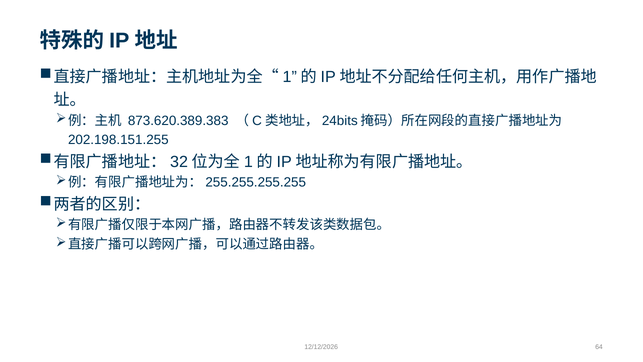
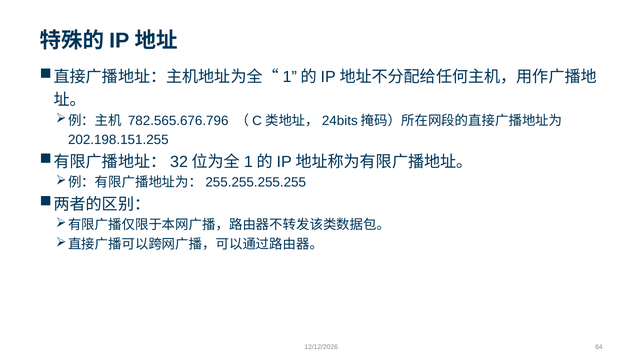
873.620.389.383: 873.620.389.383 -> 782.565.676.796 (178, 121)
